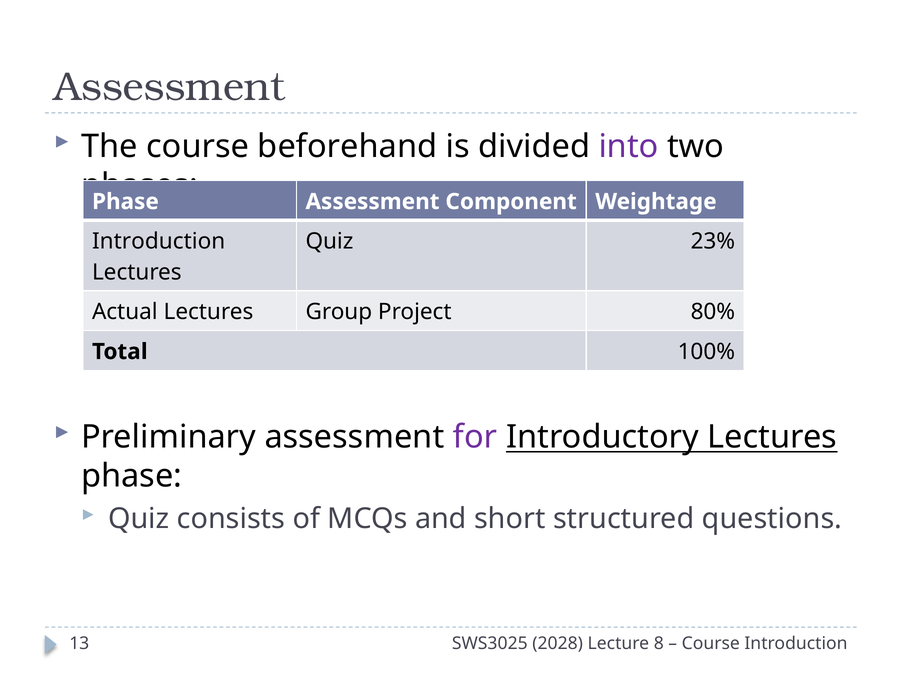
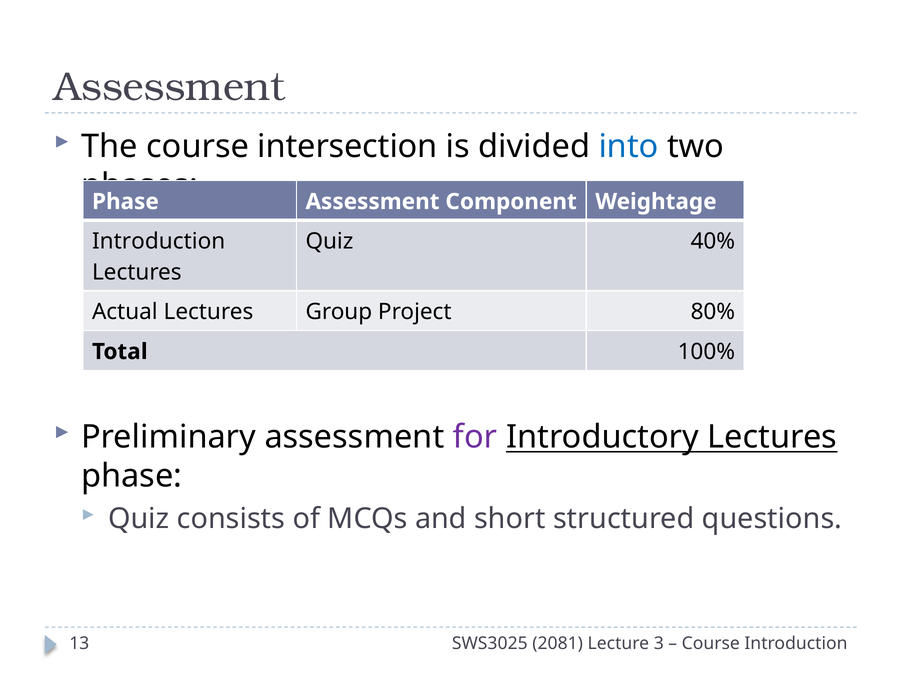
beforehand: beforehand -> intersection (347, 147)
into colour: purple -> blue (629, 147)
23%: 23% -> 40% (713, 241)
2028: 2028 -> 2081 (558, 643)
8: 8 -> 3 (659, 643)
